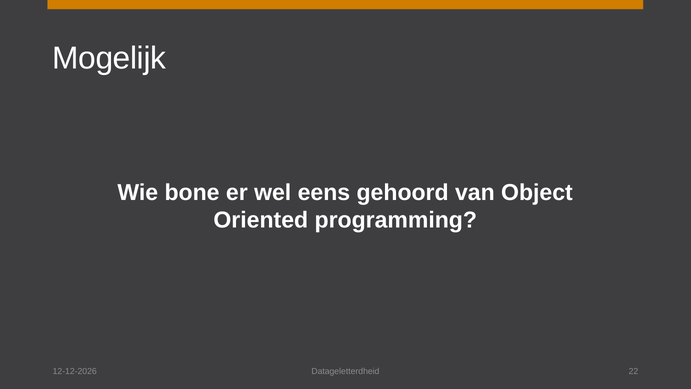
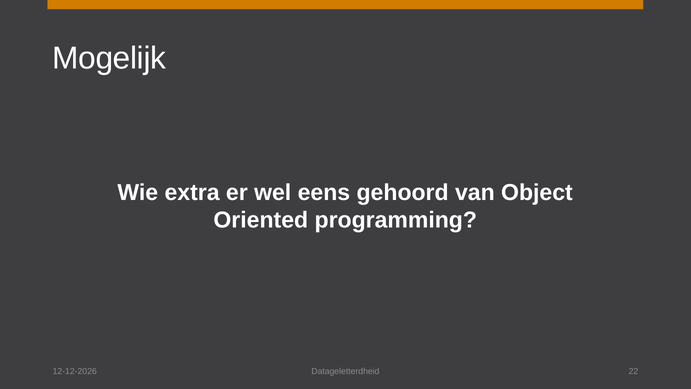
bone: bone -> extra (192, 192)
